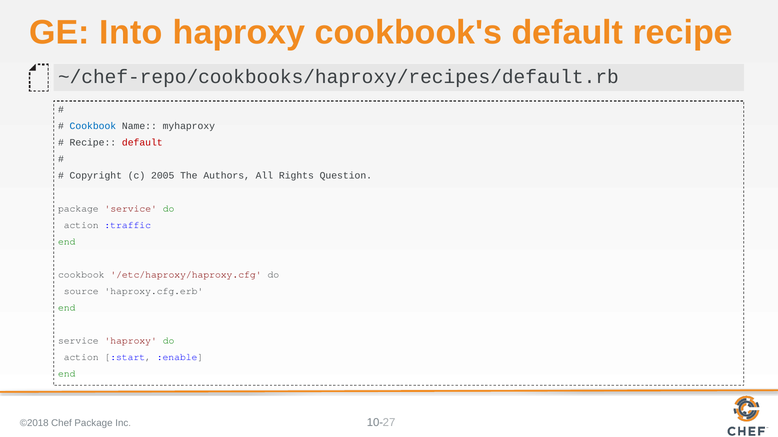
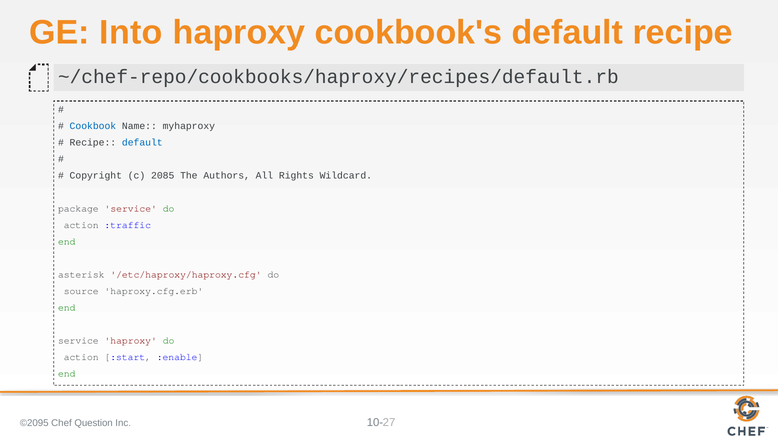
default colour: red -> blue (142, 143)
2005: 2005 -> 2085 (163, 176)
Question: Question -> Wildcard (346, 176)
cookbook: cookbook -> asterisk (81, 275)
©2018: ©2018 -> ©2095 (34, 423)
Chef Package: Package -> Question (94, 423)
